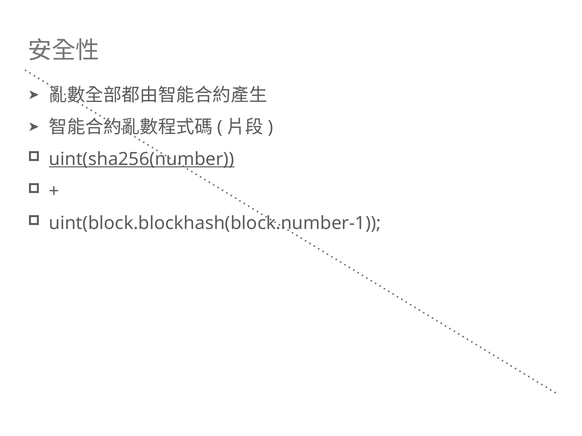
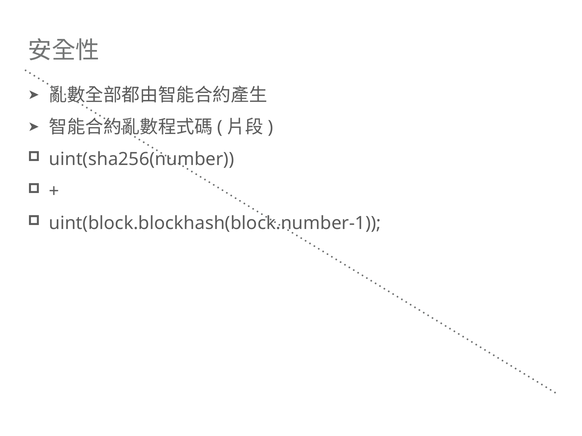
uint(sha256(number underline: present -> none (142, 159)
